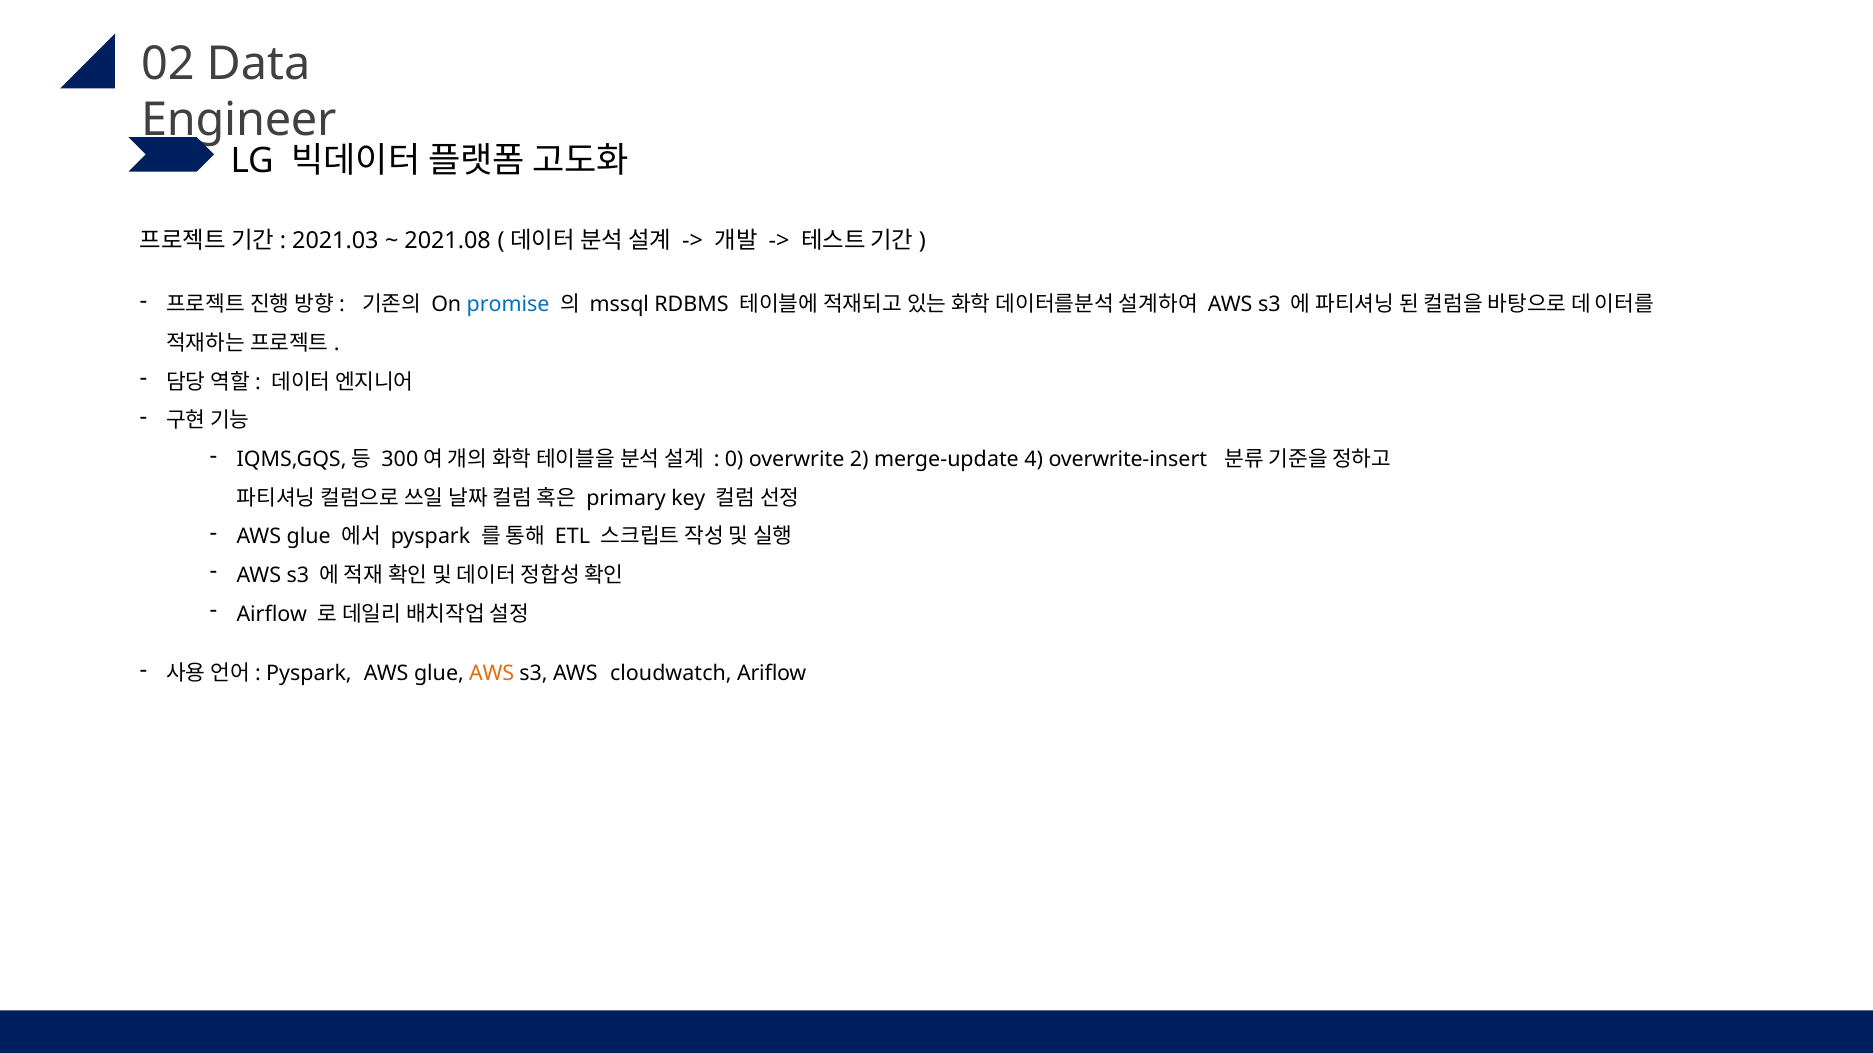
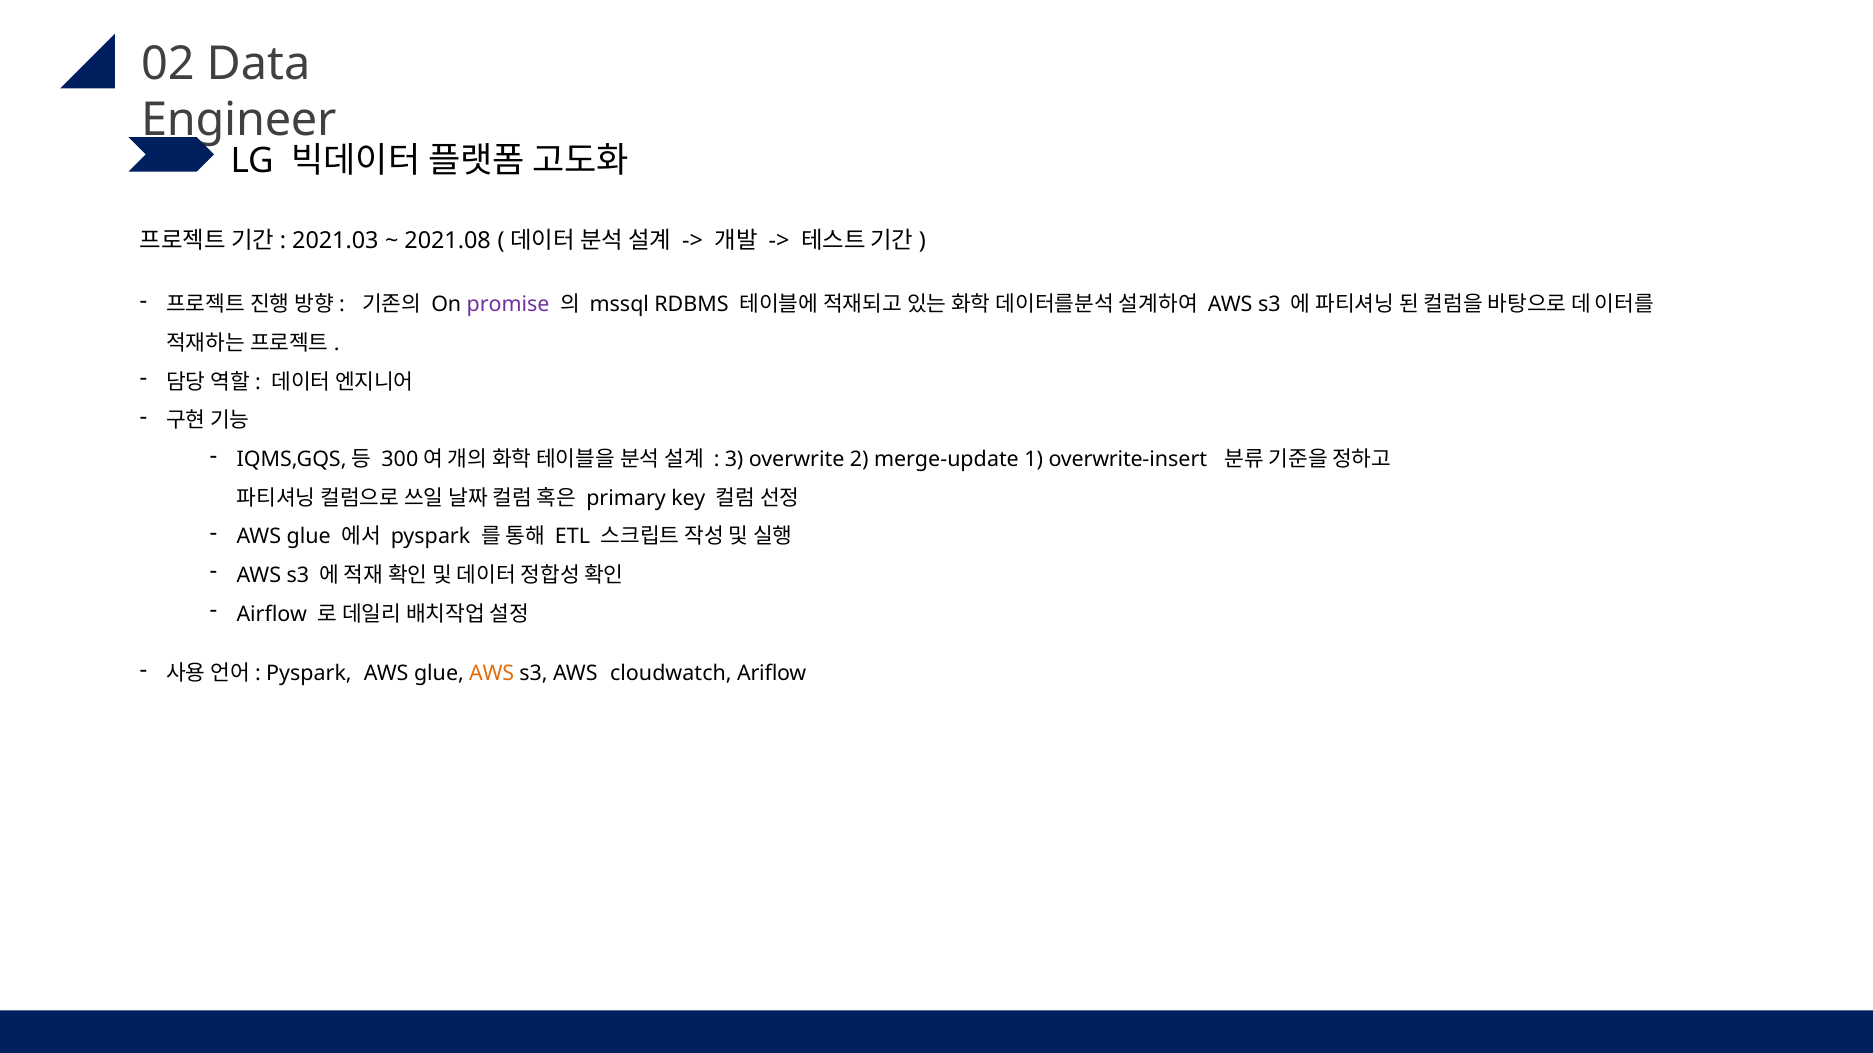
promise colour: blue -> purple (508, 305)
0: 0 -> 3 (734, 460)
4: 4 -> 1 (1034, 460)
